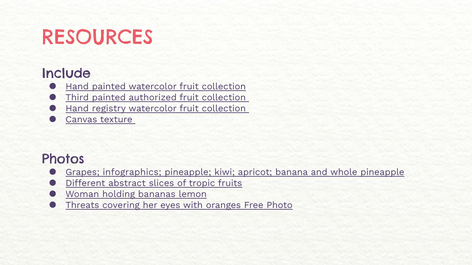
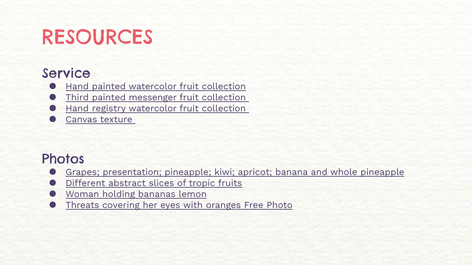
Include: Include -> Service (66, 74)
authorized: authorized -> messenger (153, 98)
infographics: infographics -> presentation (132, 173)
